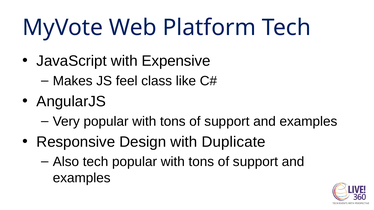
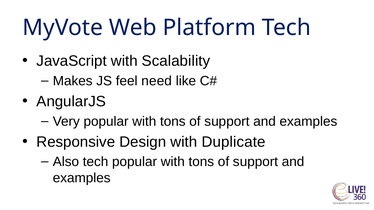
Expensive: Expensive -> Scalability (176, 61)
class: class -> need (157, 81)
